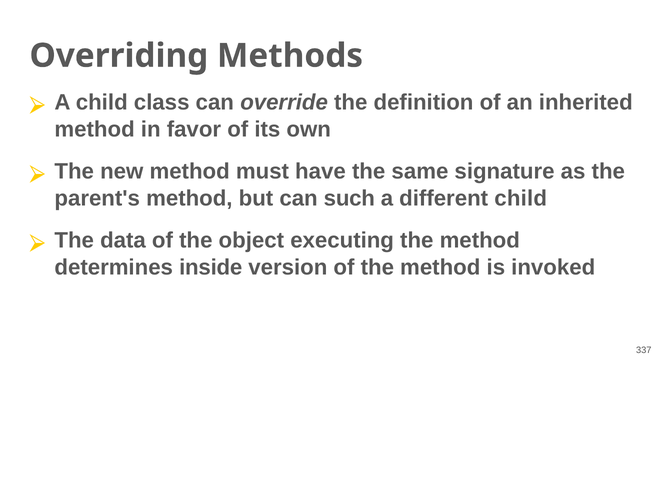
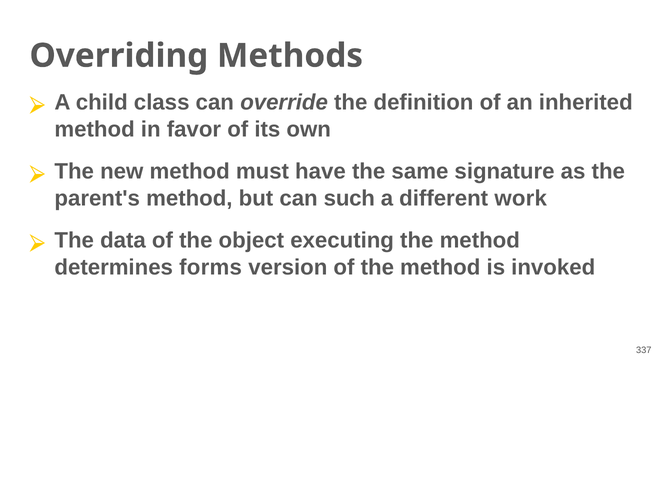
different child: child -> work (521, 198)
inside: inside -> forms (211, 267)
